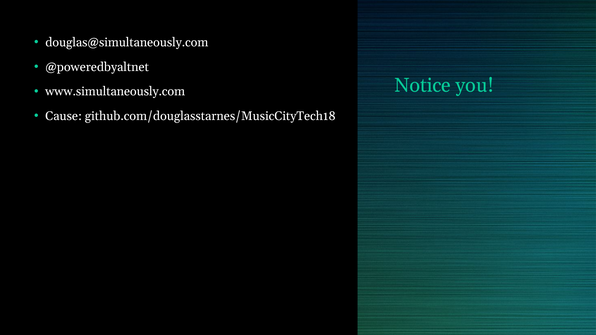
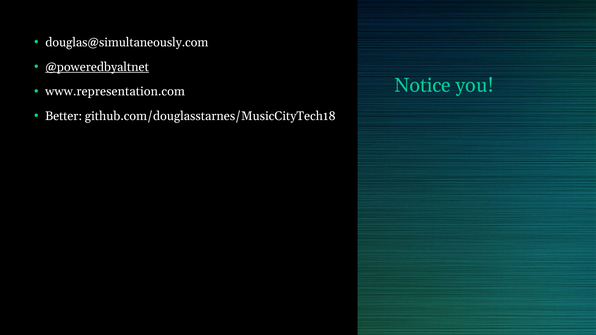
@poweredbyaltnet underline: none -> present (97, 67)
www.simultaneously.com: www.simultaneously.com -> www.representation.com (115, 92)
Cause: Cause -> Better (64, 116)
